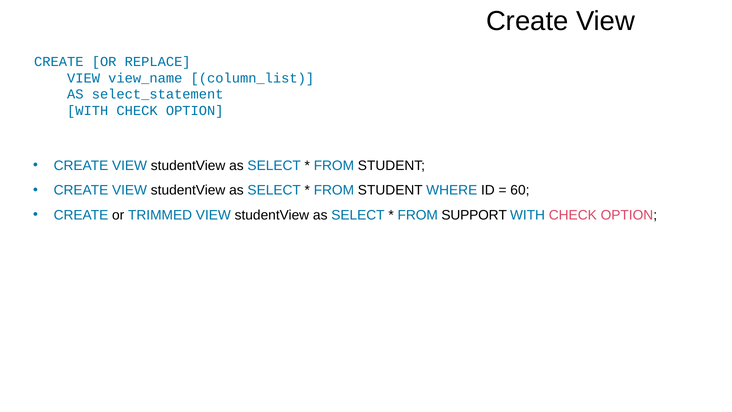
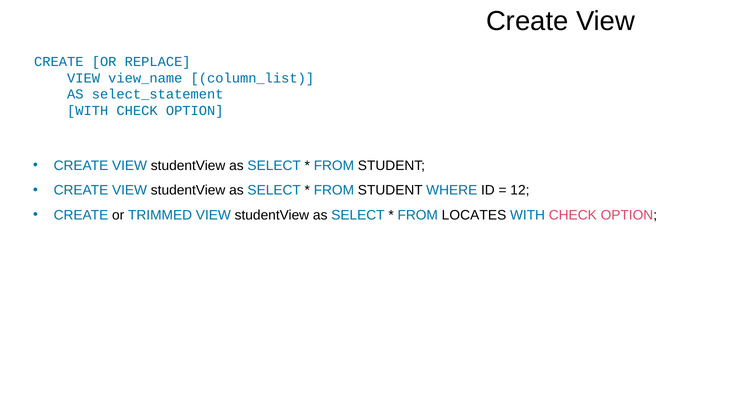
60: 60 -> 12 (520, 190)
SUPPORT: SUPPORT -> LOCATES (474, 215)
